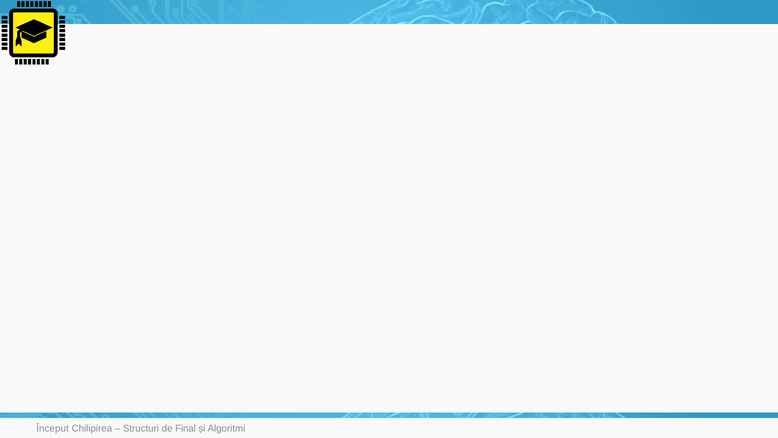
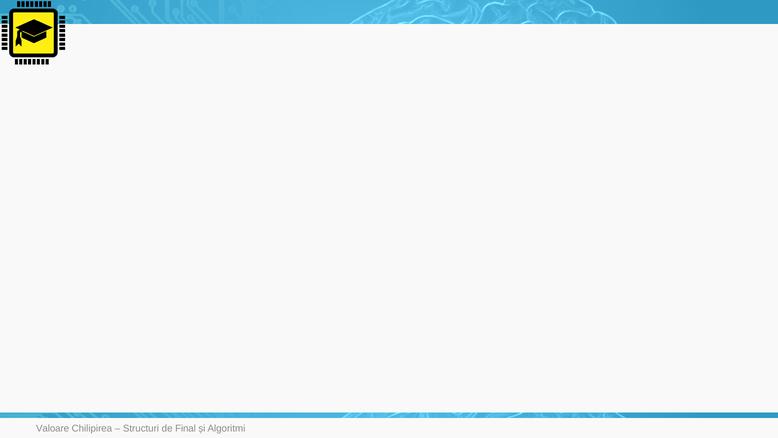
Început: Început -> Valoare (53, 428)
